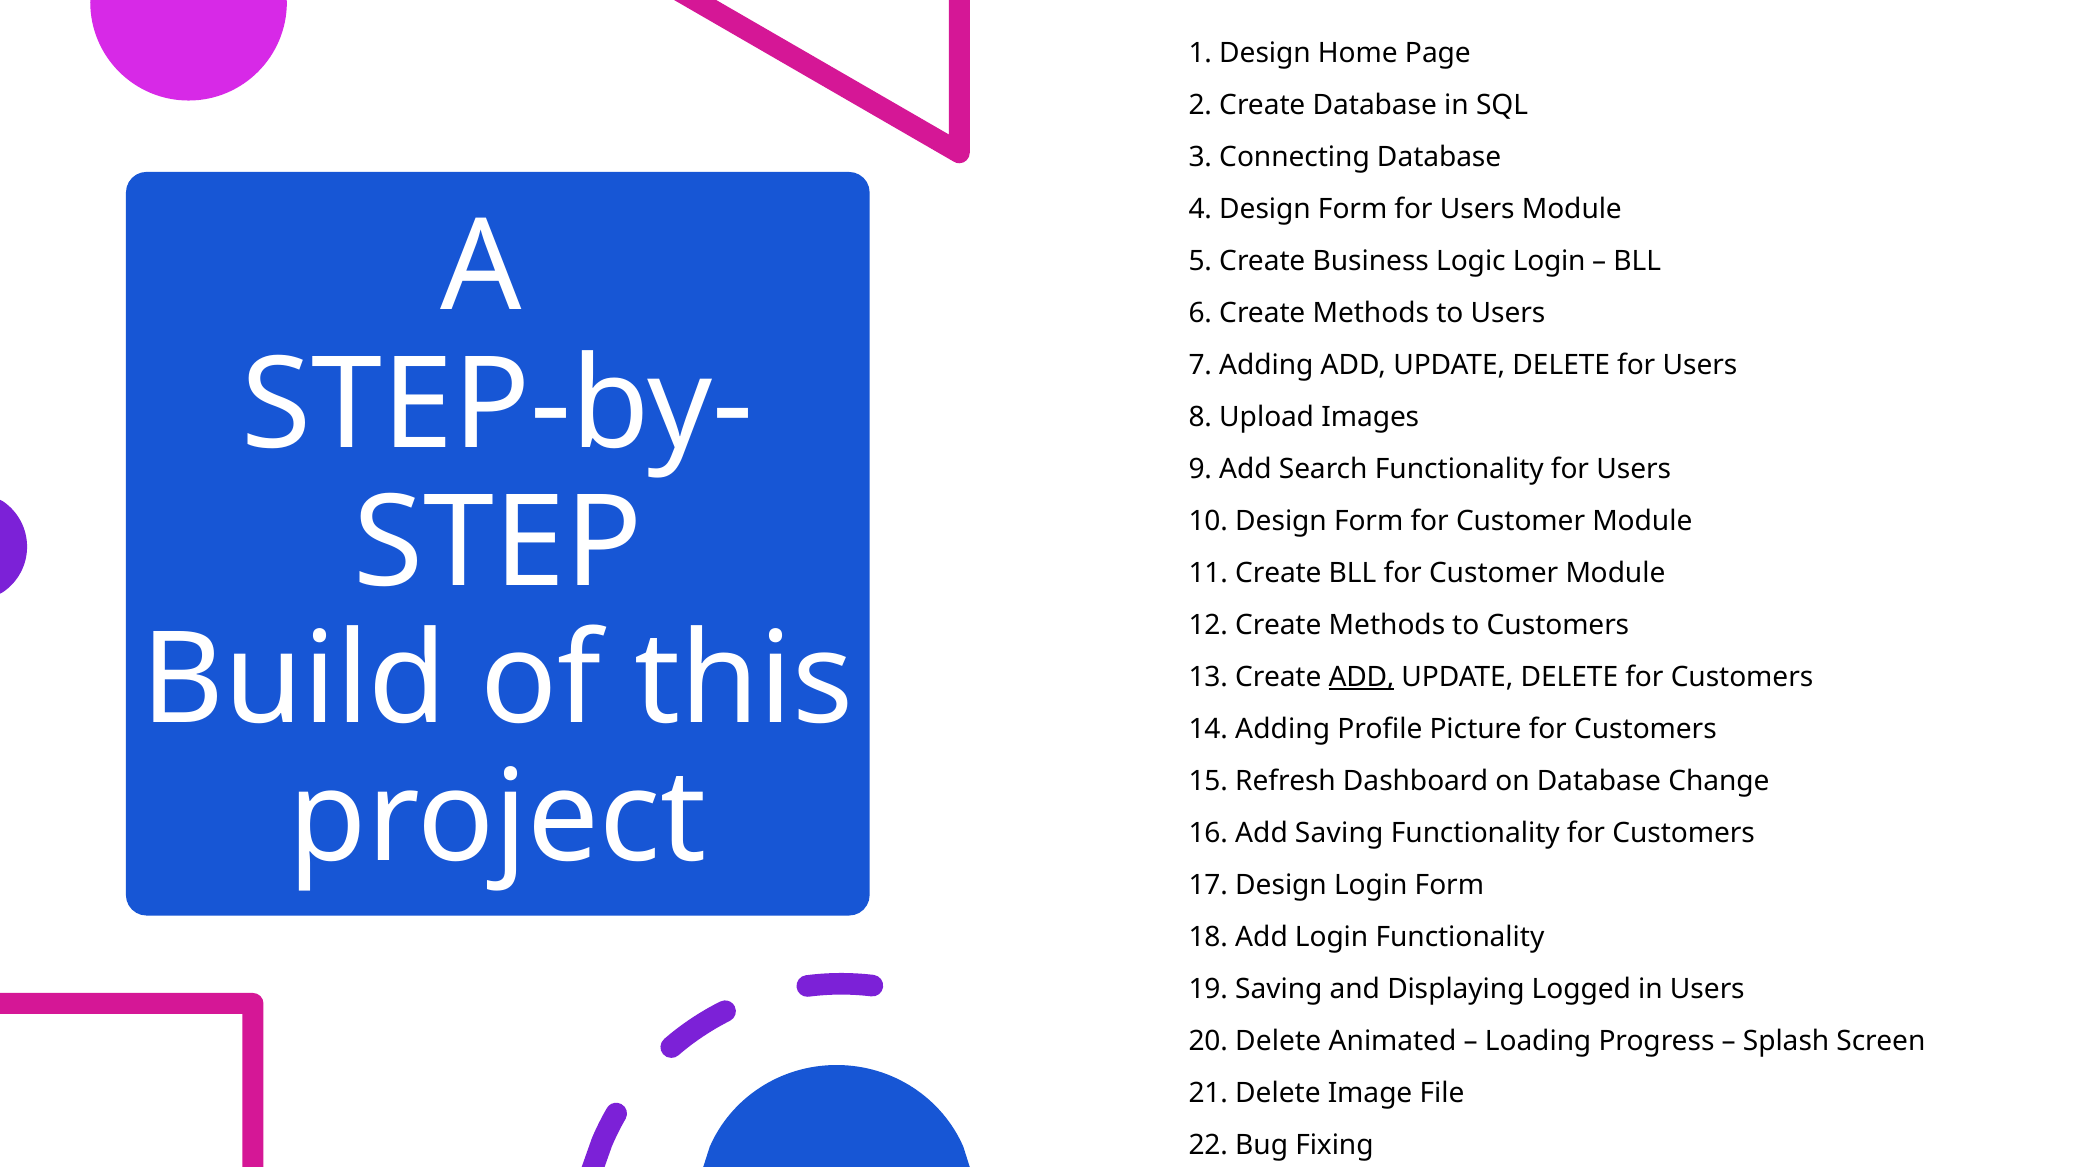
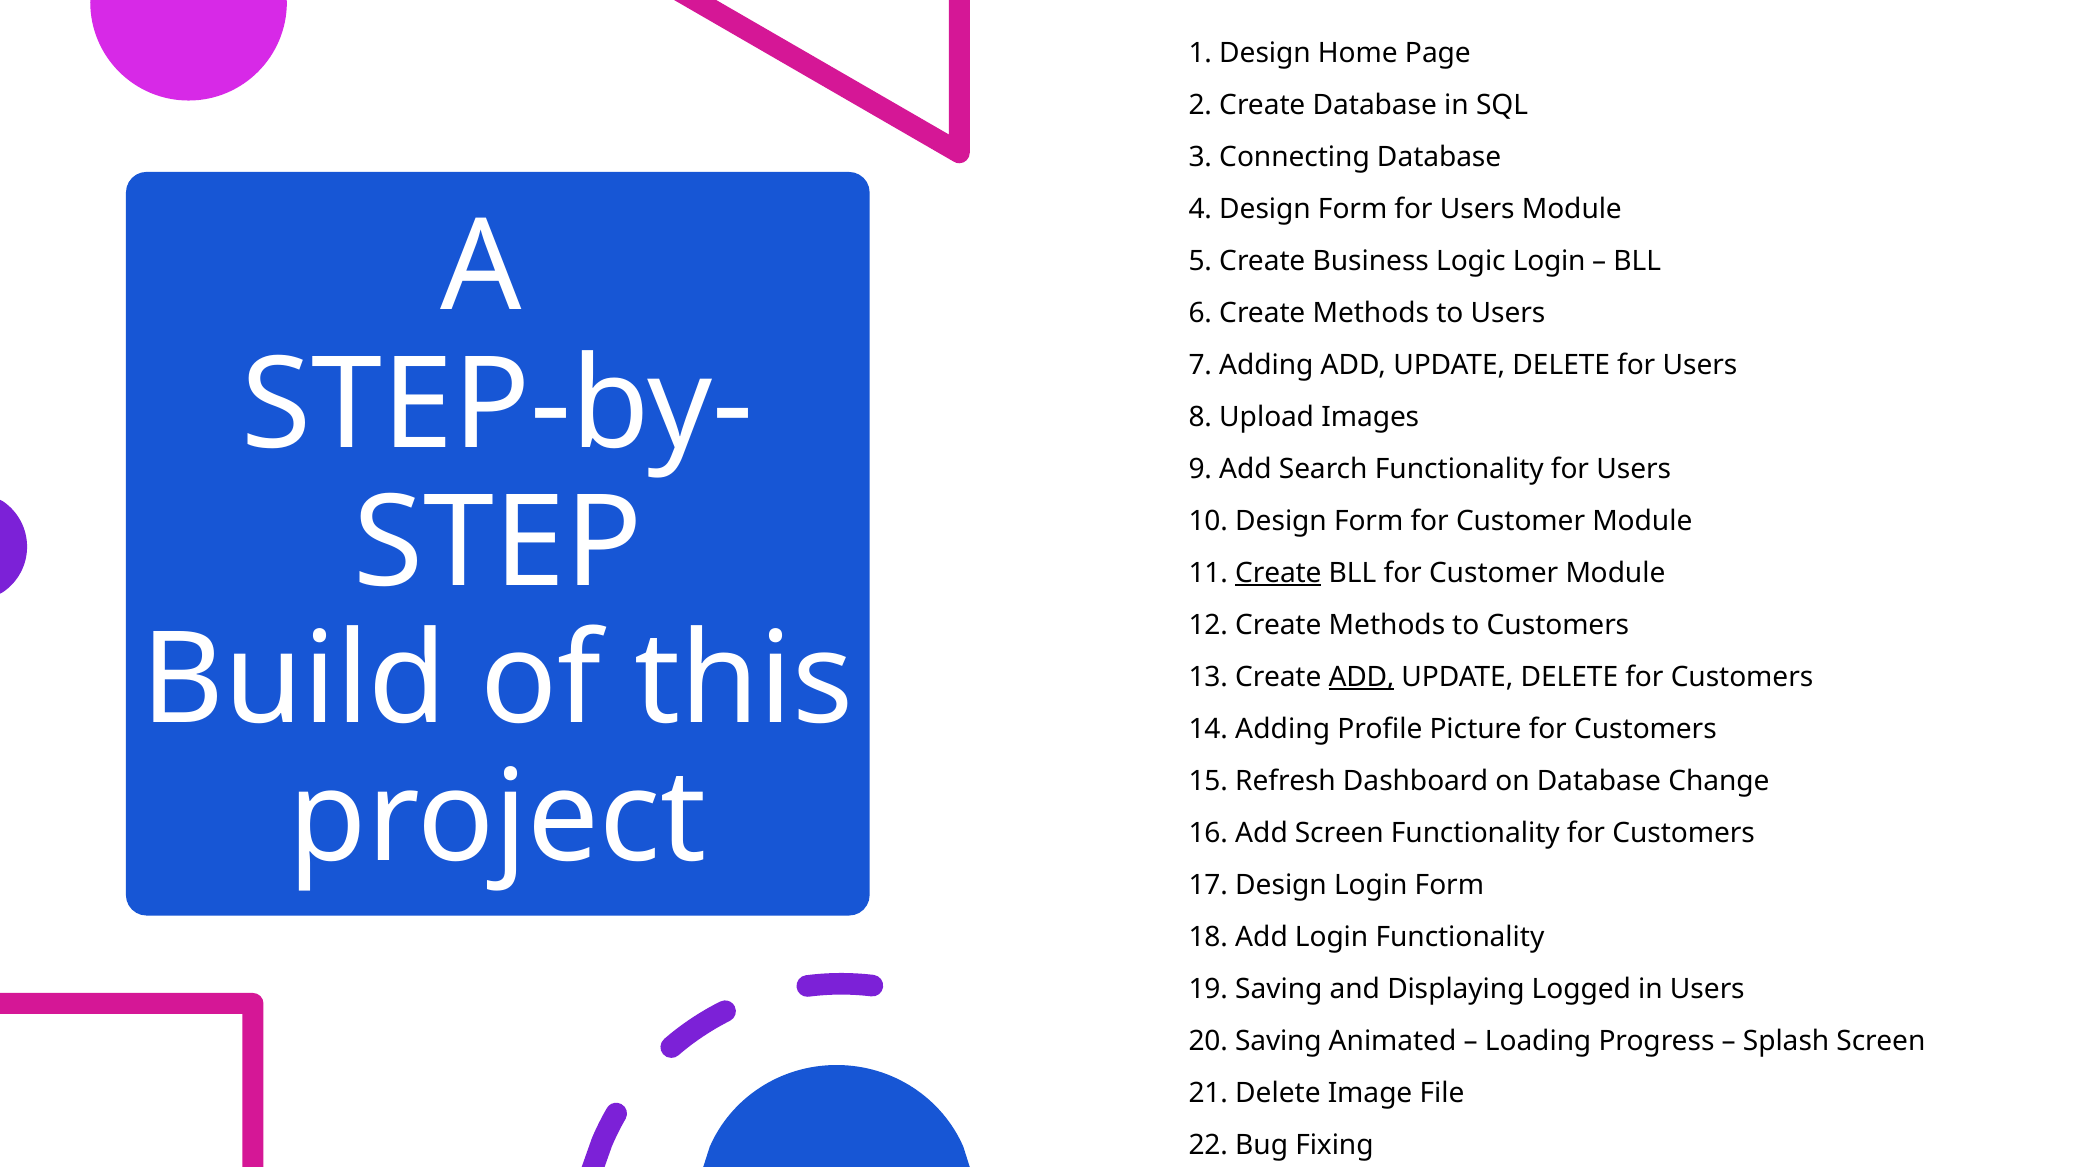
Create underline: none -> present (1278, 573)
Add Saving: Saving -> Screen (1339, 833)
20 Delete: Delete -> Saving (1278, 1041)
